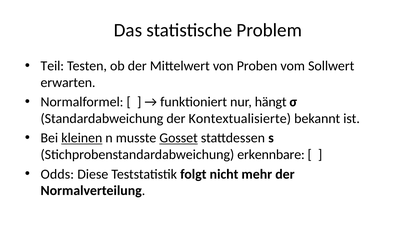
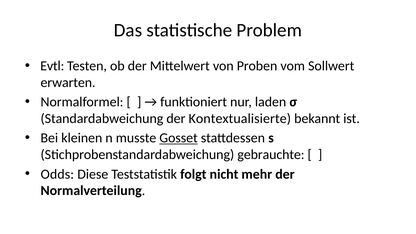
Teil: Teil -> Evtl (52, 66)
hängt: hängt -> laden (271, 102)
kleinen underline: present -> none (82, 138)
erkennbare: erkennbare -> gebrauchte (271, 155)
